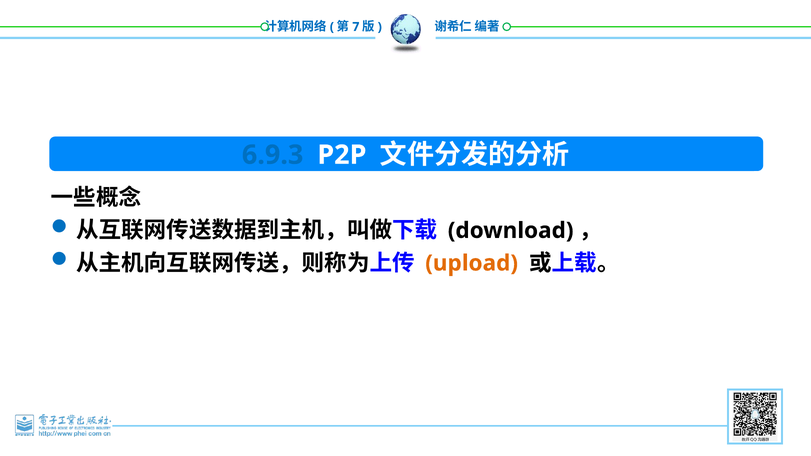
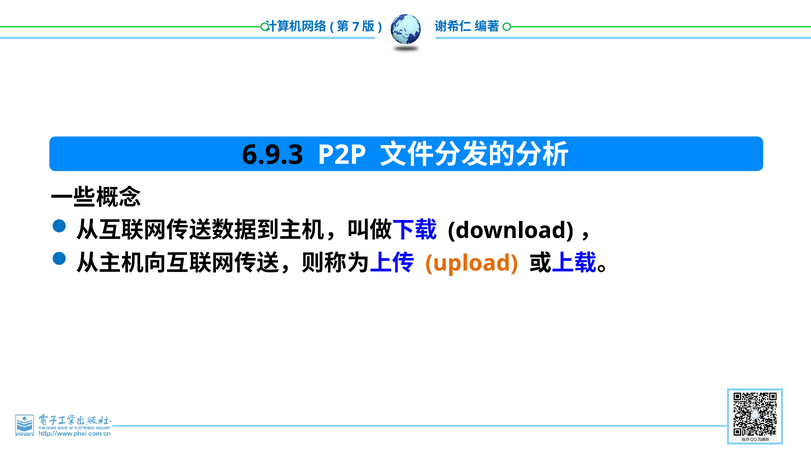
6.9.3 colour: blue -> black (273, 155)
